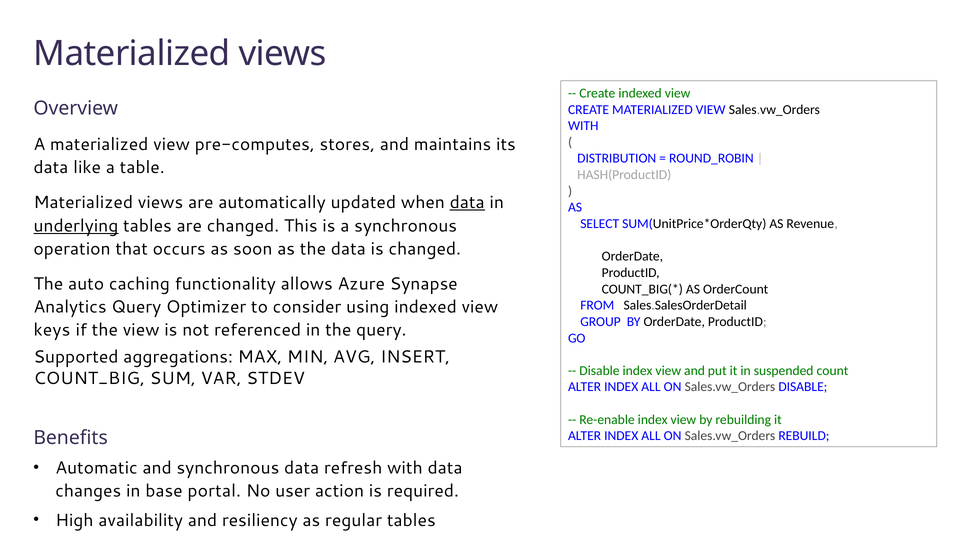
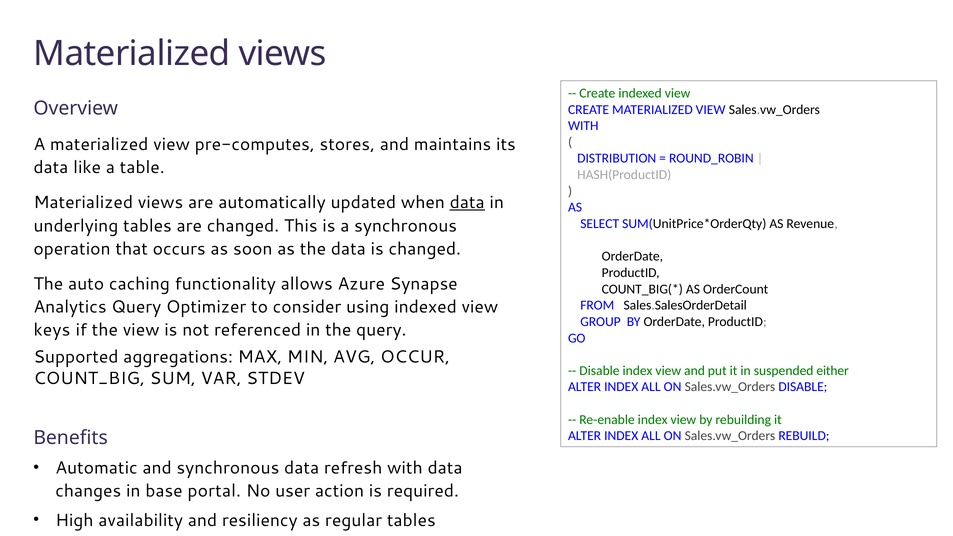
underlying underline: present -> none (76, 226)
INSERT: INSERT -> OCCUR (415, 357)
count: count -> either (833, 371)
